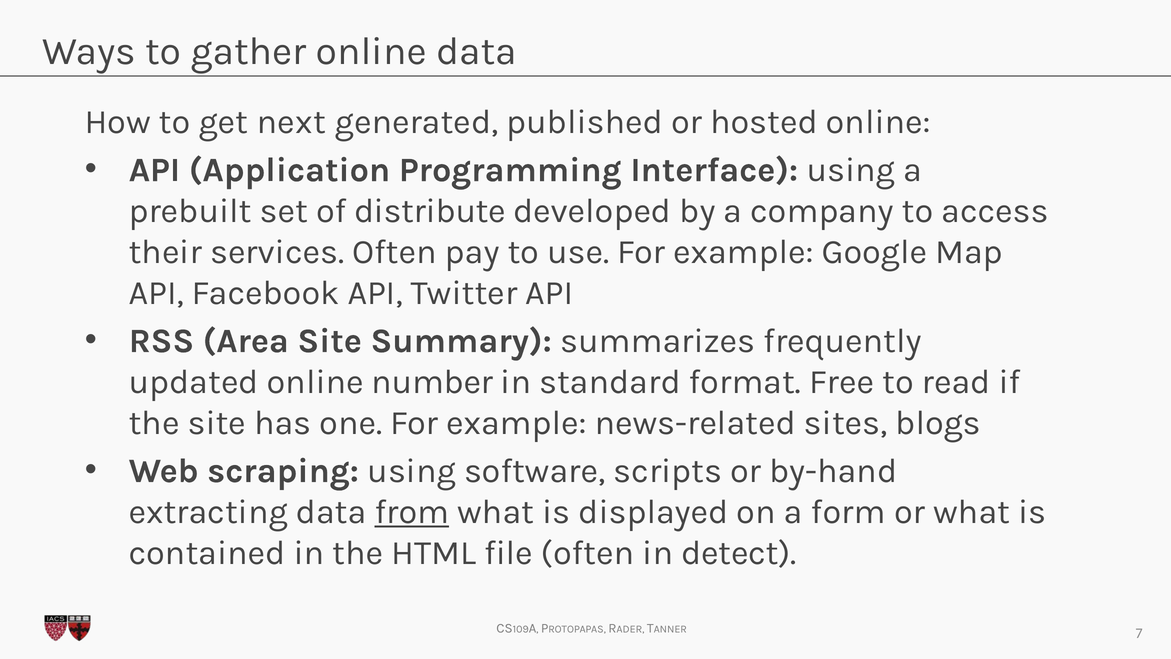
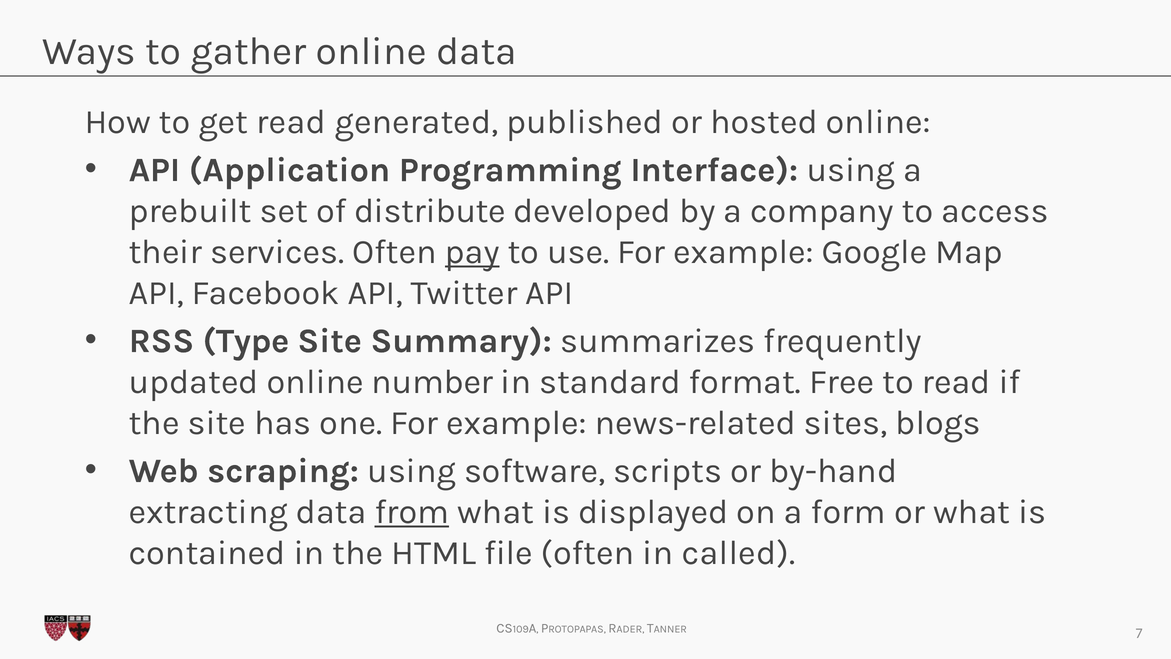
get next: next -> read (291, 122)
pay underline: none -> present (472, 252)
Area: Area -> Type (246, 341)
detect: detect -> called (739, 553)
